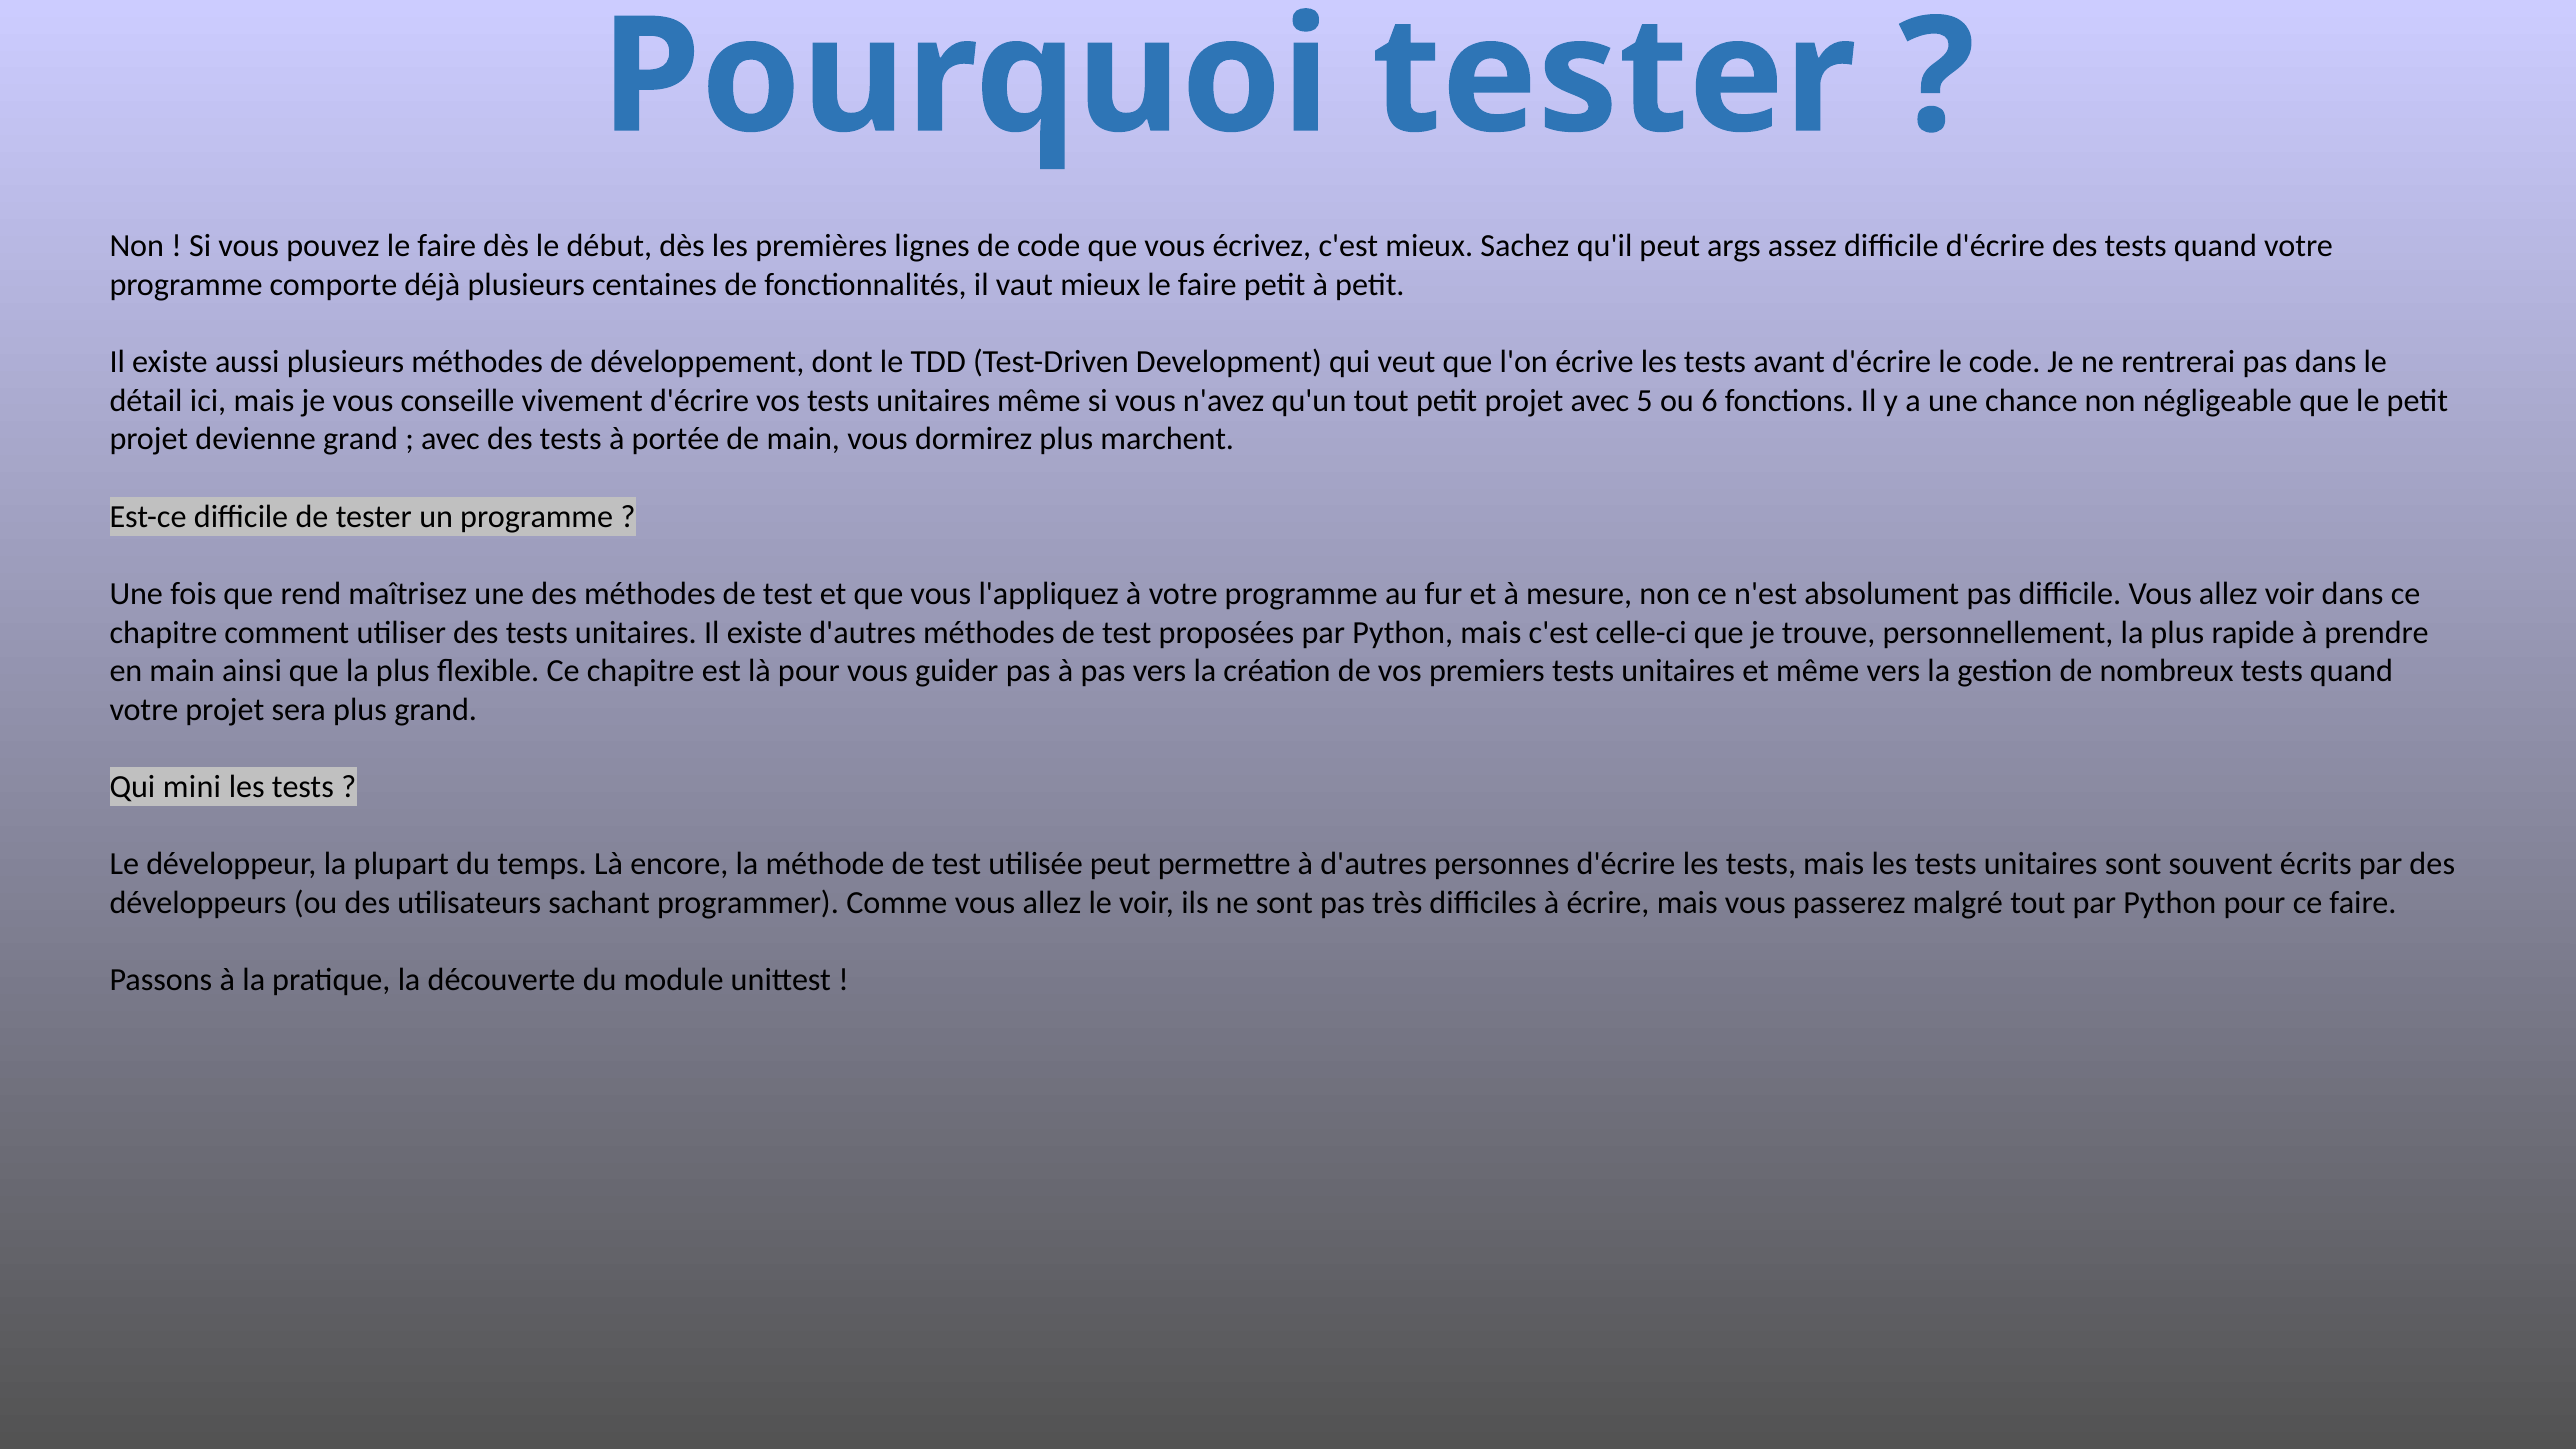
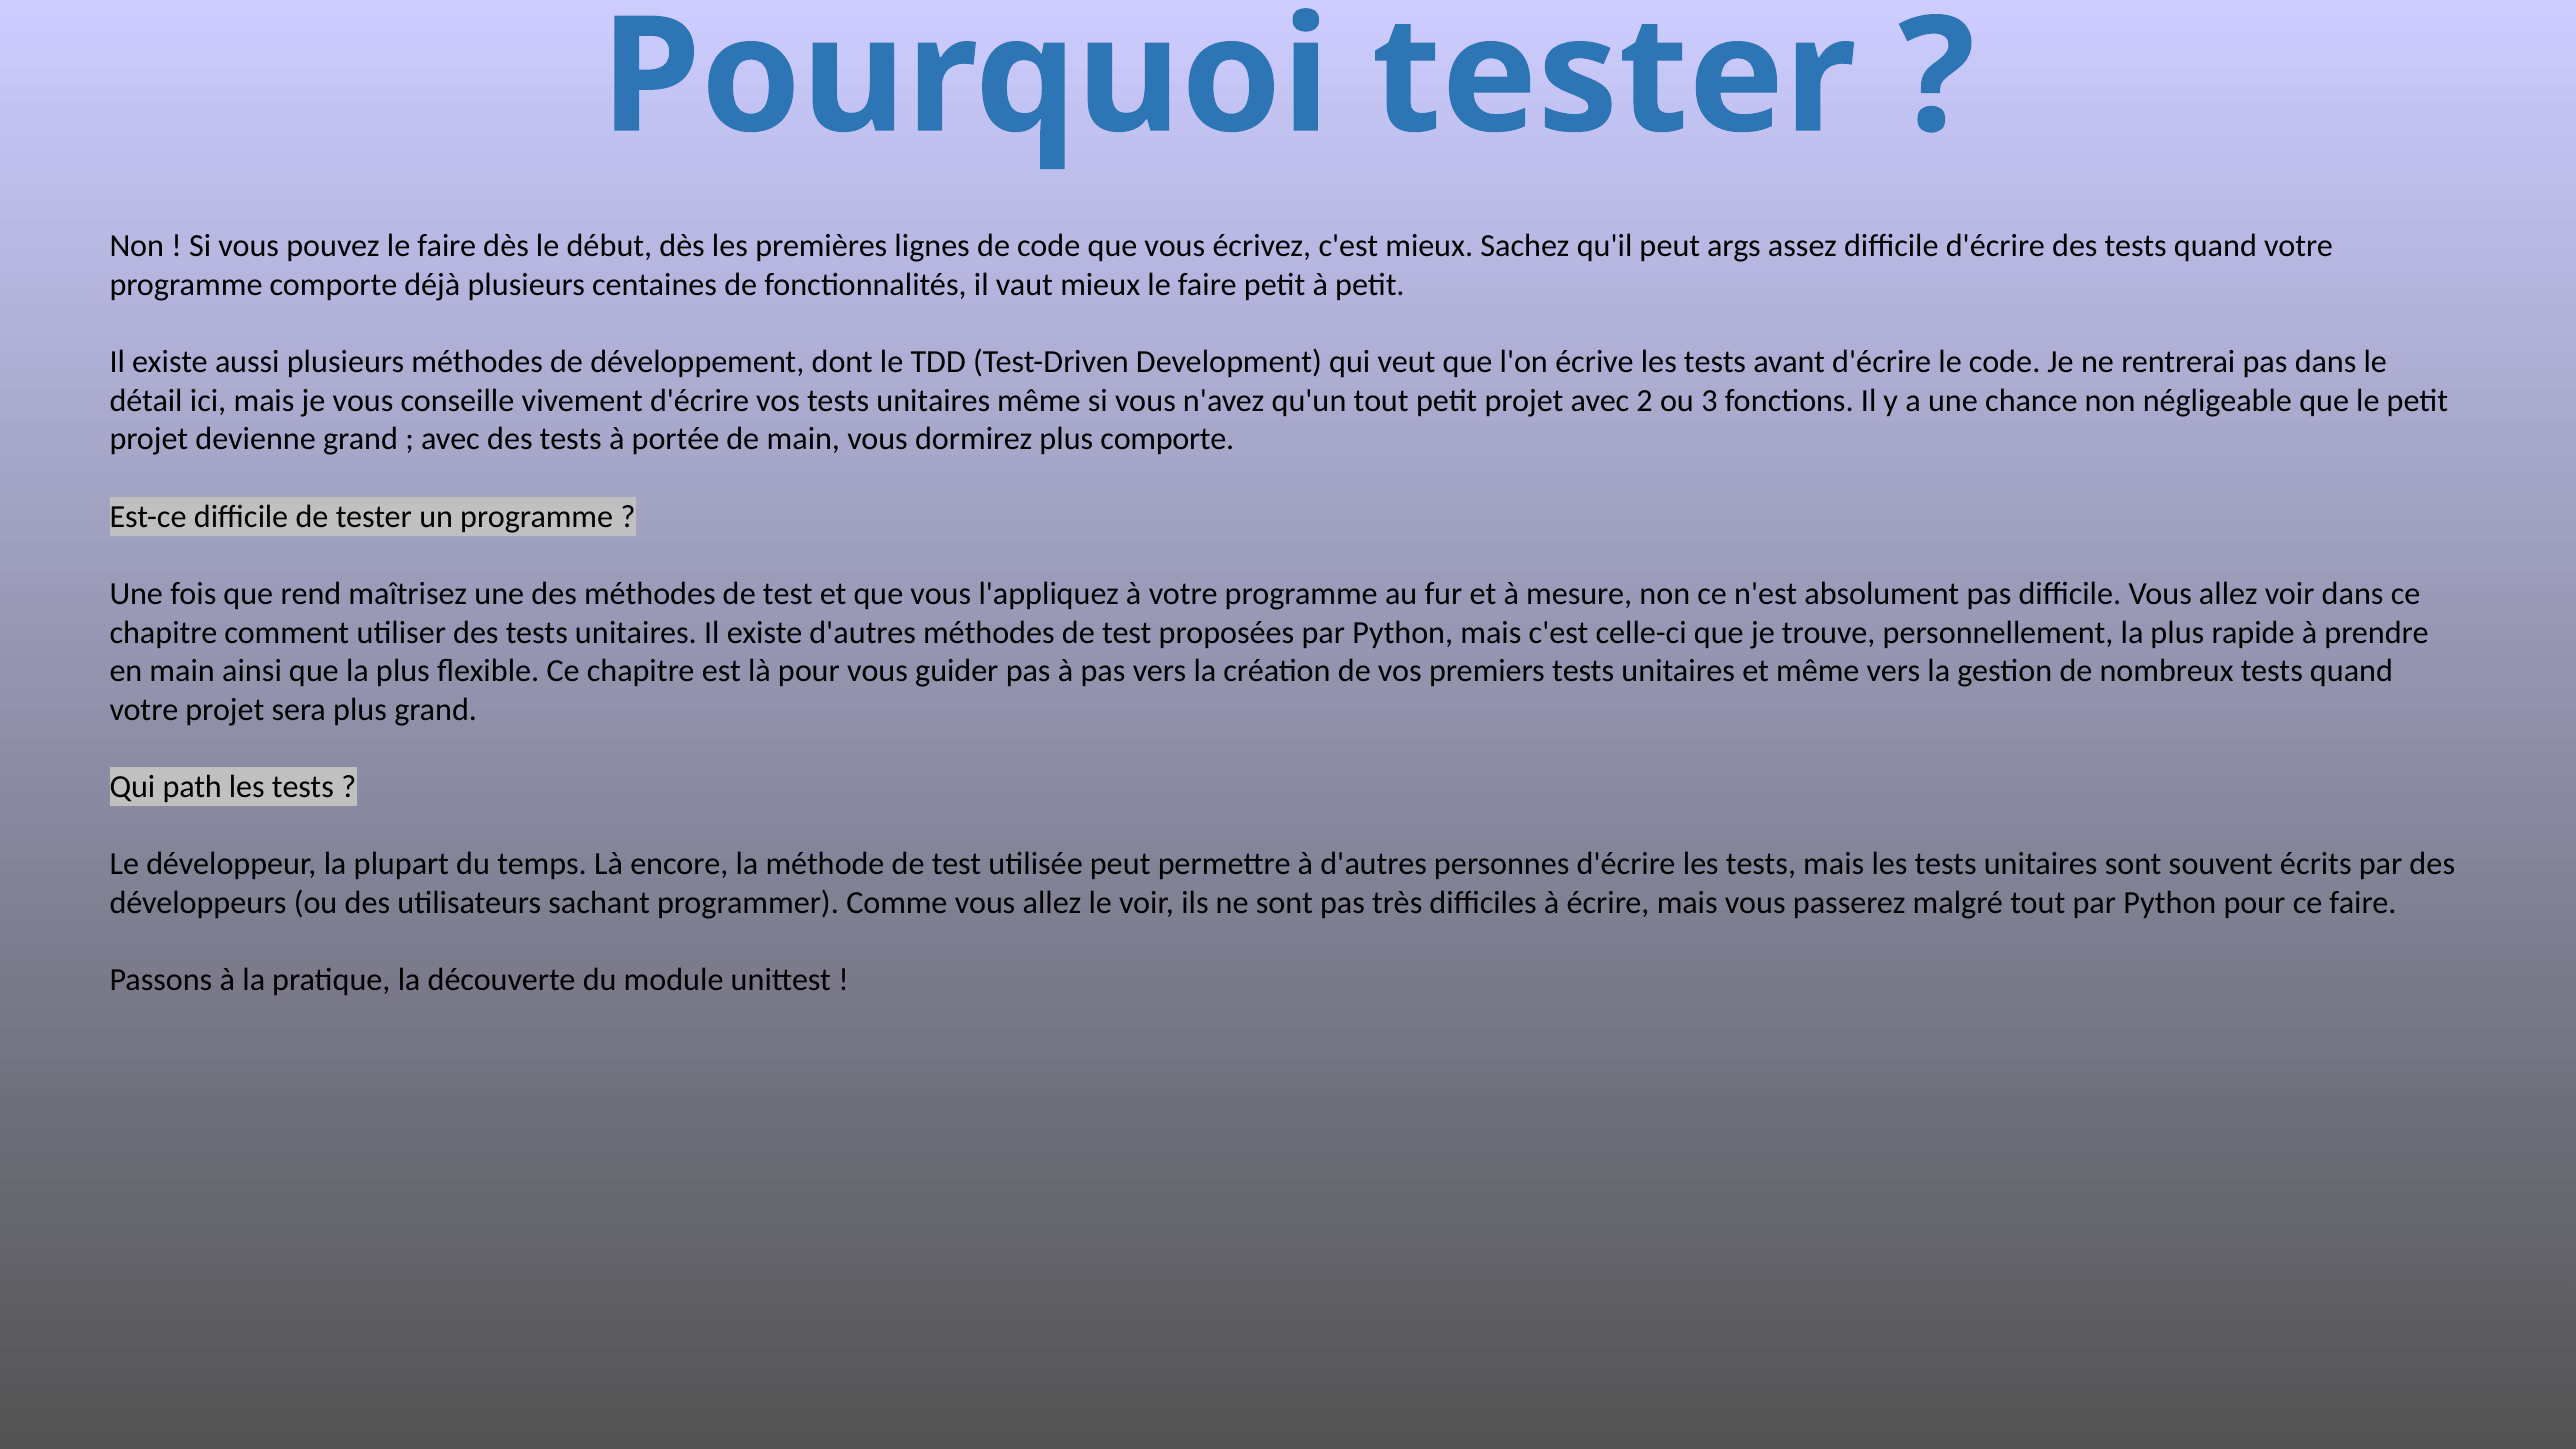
5: 5 -> 2 (1645, 401)
6: 6 -> 3 (1709, 401)
plus marchent: marchent -> comporte (1167, 439)
mini: mini -> path (192, 787)
